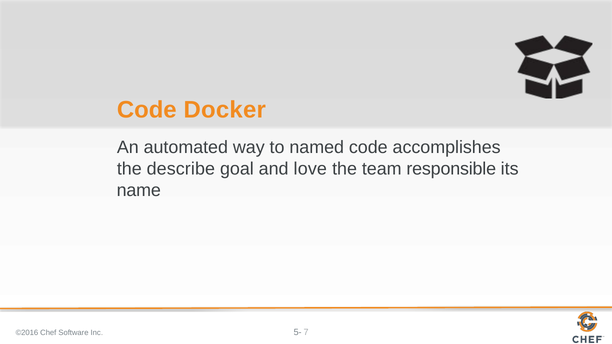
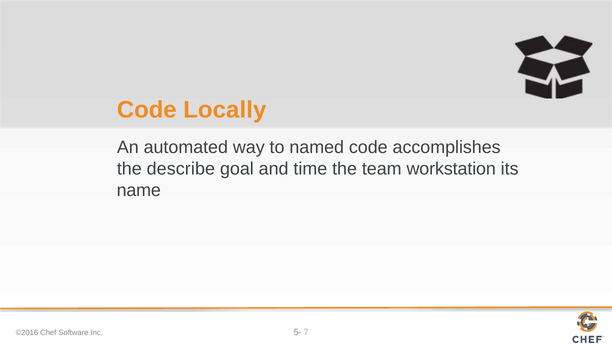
Docker: Docker -> Locally (225, 110)
love: love -> time (310, 169)
responsible: responsible -> workstation (451, 169)
